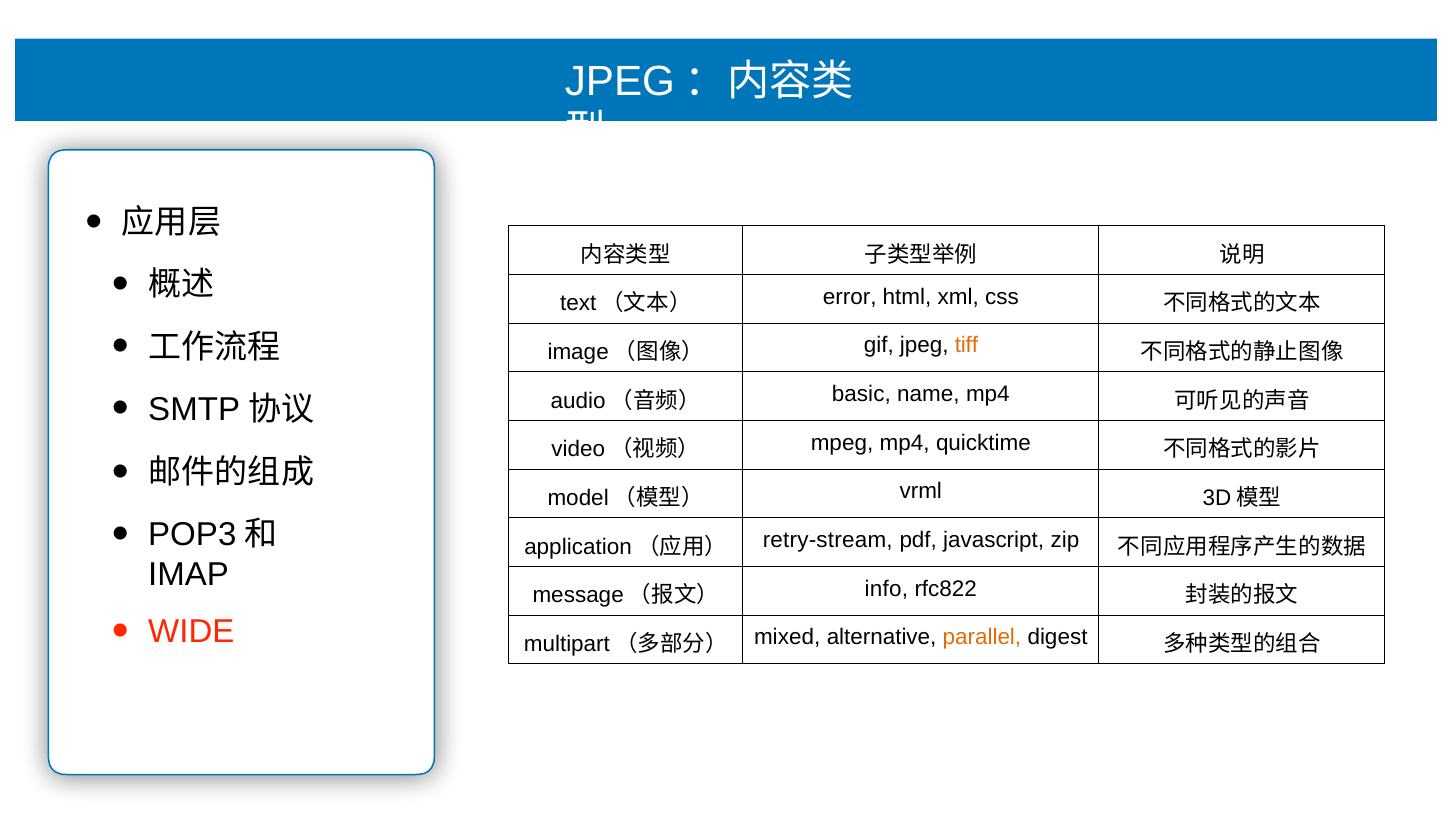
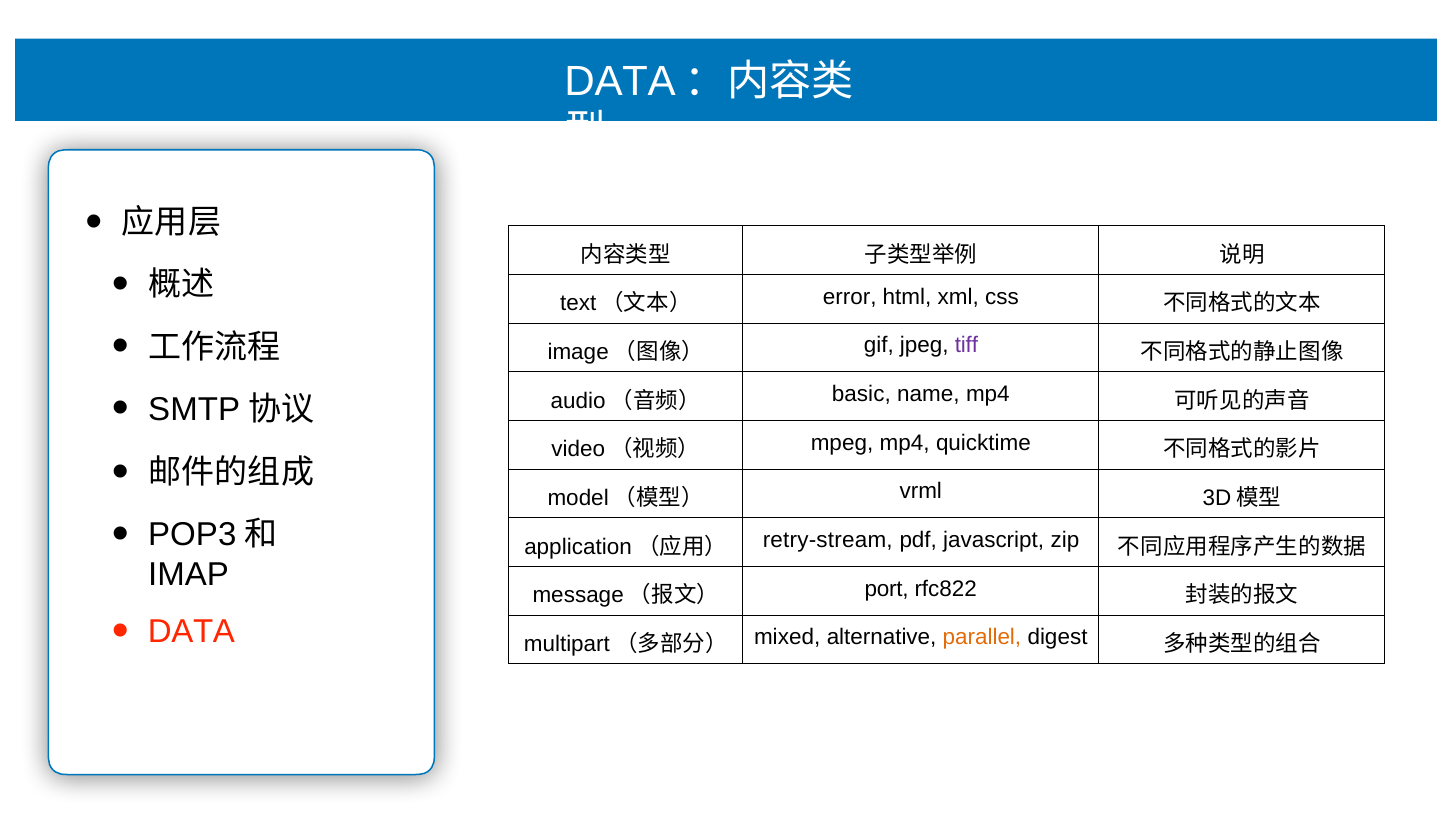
JPEG: JPEG -> DATA (620, 81)
tiff colour: orange -> purple (966, 345)
info: info -> port (887, 589)
WIDE: WIDE -> DATA (191, 632)
